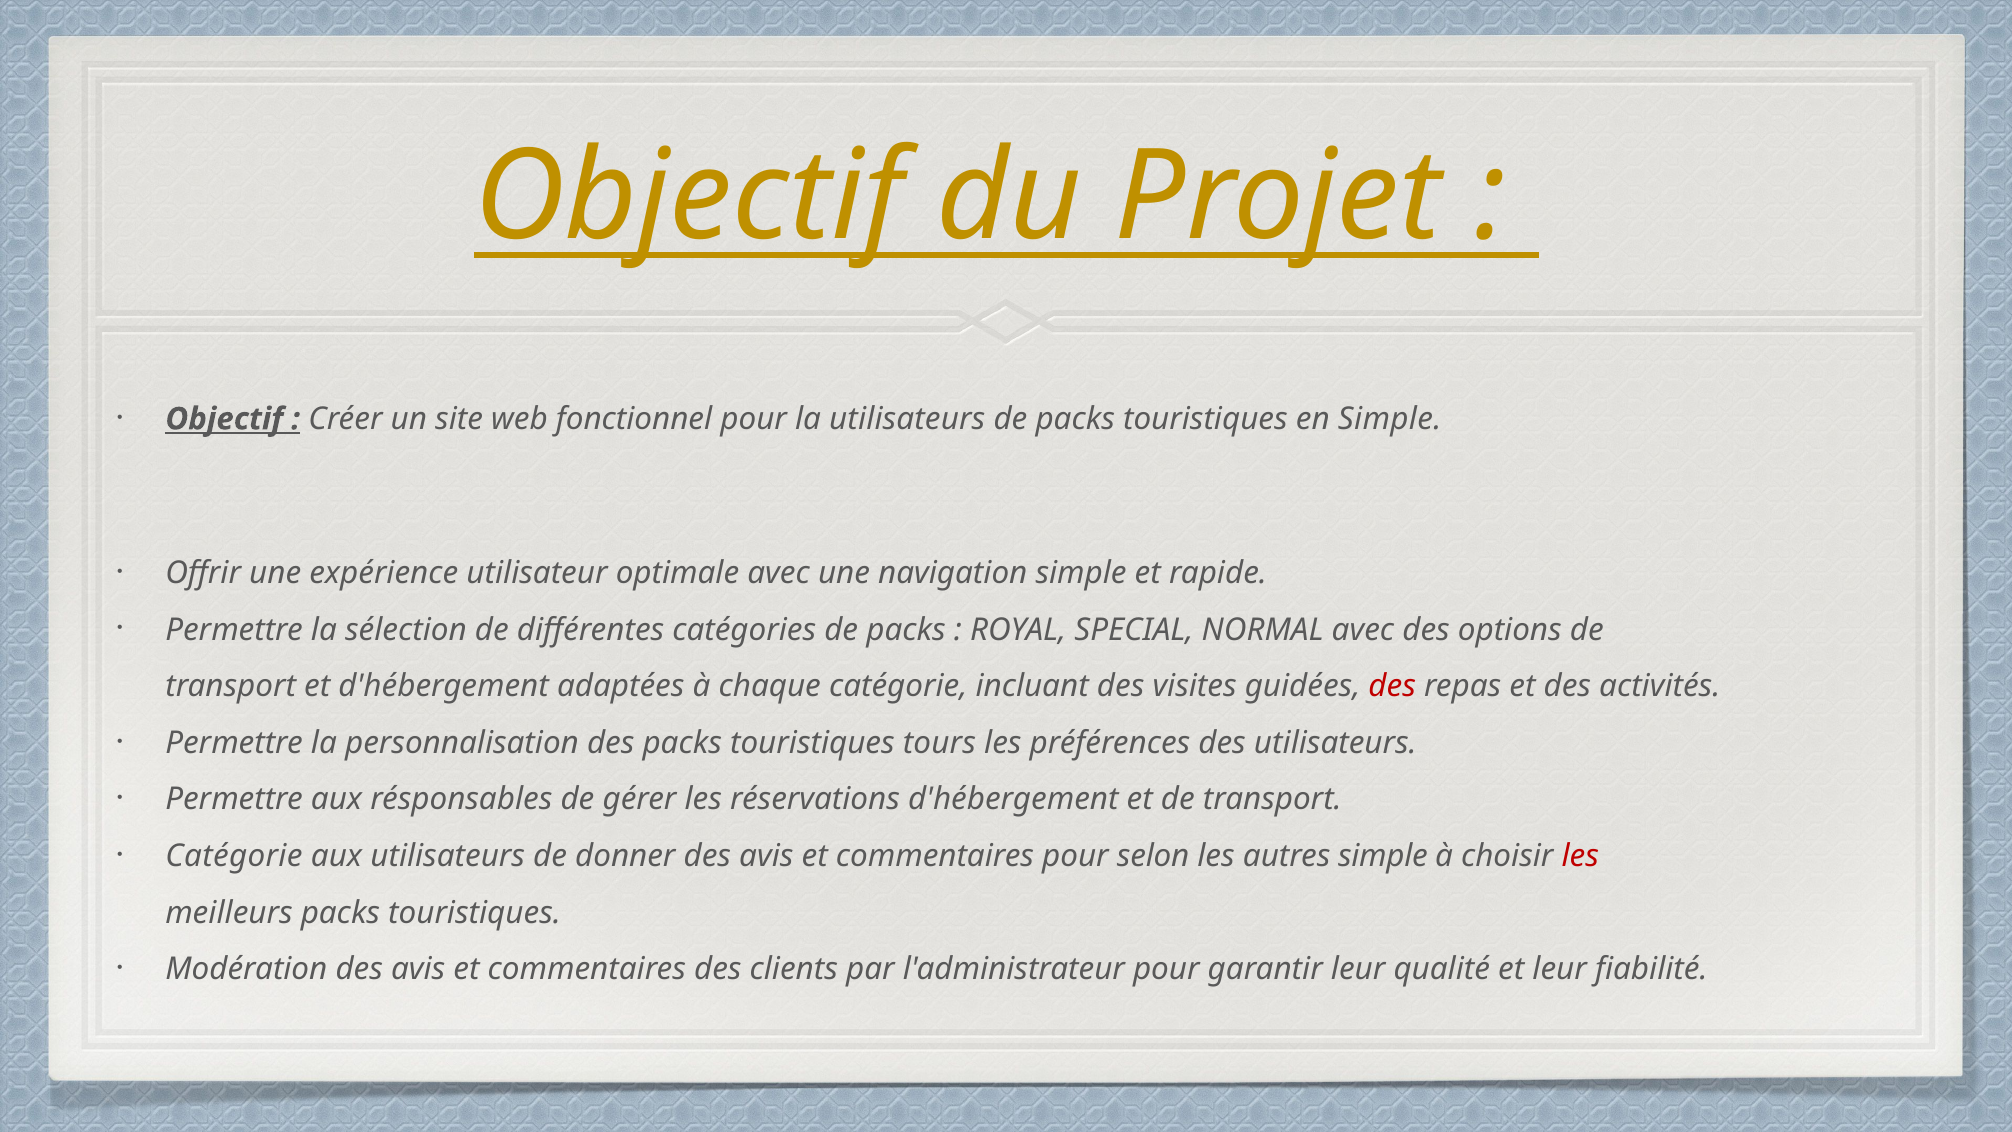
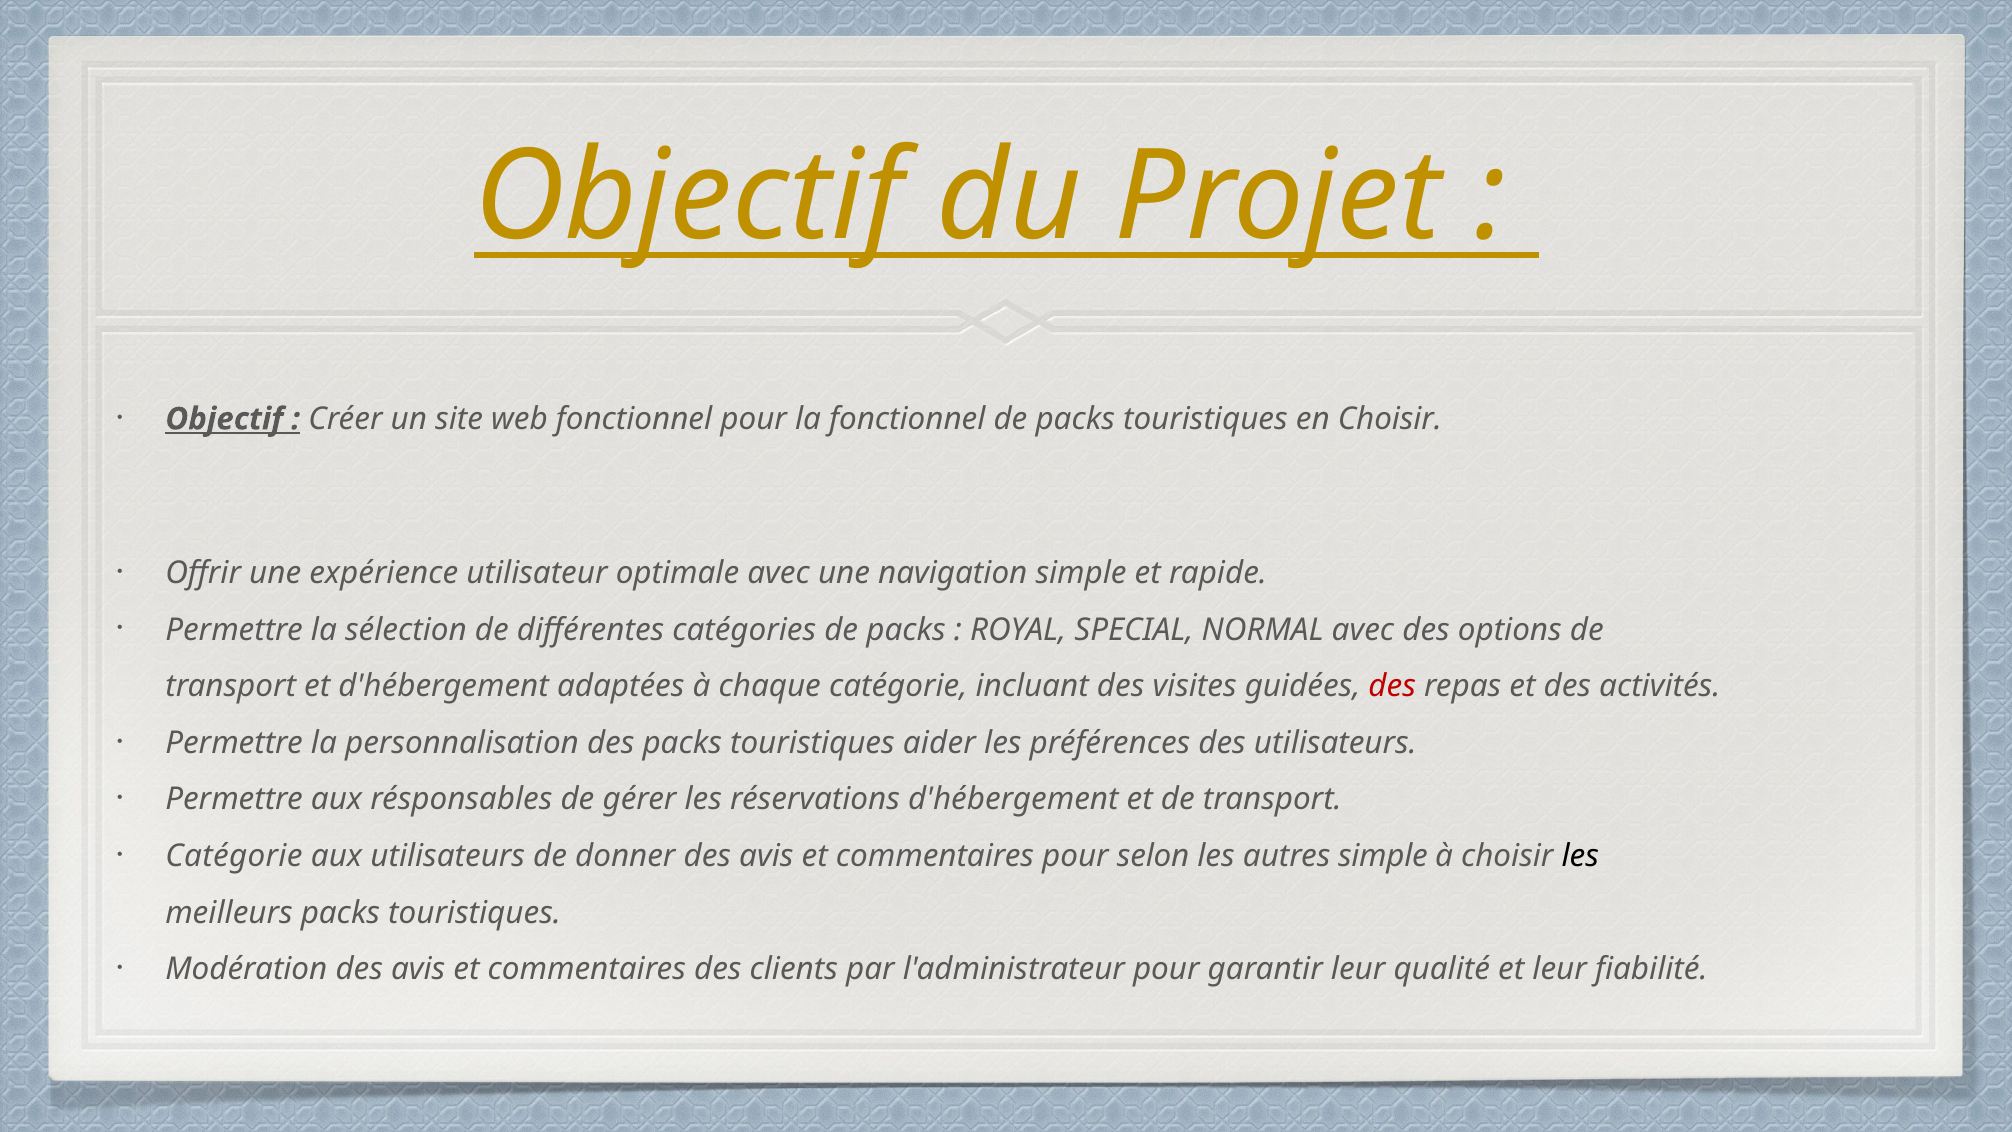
la utilisateurs: utilisateurs -> fonctionnel (907, 419)
en Simple: Simple -> Choisir (1390, 419)
tours: tours -> aider (939, 743)
les colour: red -> black (1580, 856)
